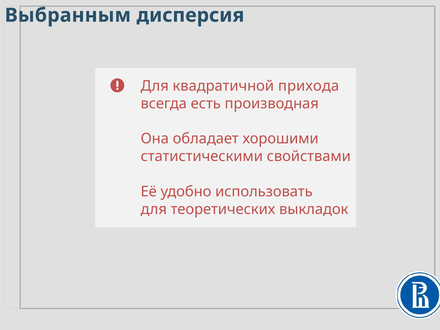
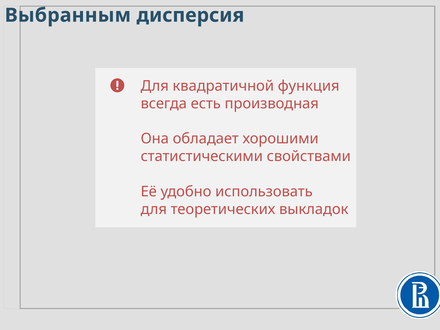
прихода: прихода -> функция (309, 86)
